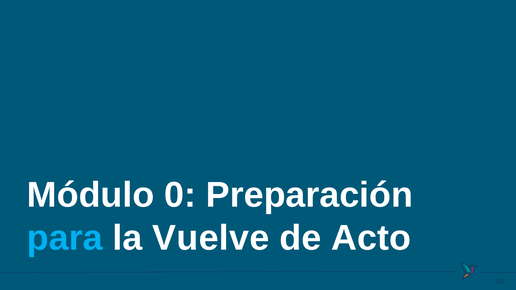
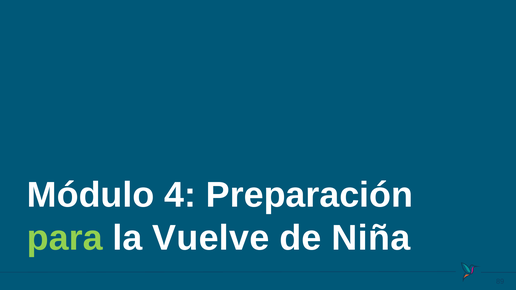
0: 0 -> 4 (180, 195)
para colour: light blue -> light green (65, 238)
Acto: Acto -> Niña (371, 238)
